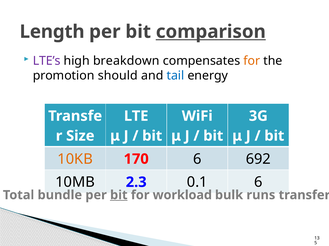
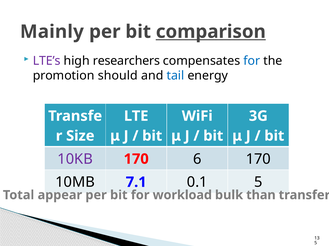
Length: Length -> Mainly (52, 32)
breakdown: breakdown -> researchers (126, 61)
for colour: orange -> blue (252, 61)
10KB colour: orange -> purple (75, 159)
6 692: 692 -> 170 (258, 159)
2.3: 2.3 -> 7.1 (136, 183)
0.1 6: 6 -> 5 (258, 183)
bundle: bundle -> appear (60, 196)
bit underline: present -> none (119, 196)
runs: runs -> than (261, 196)
